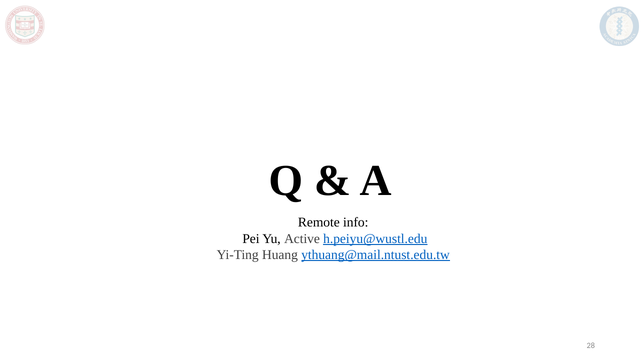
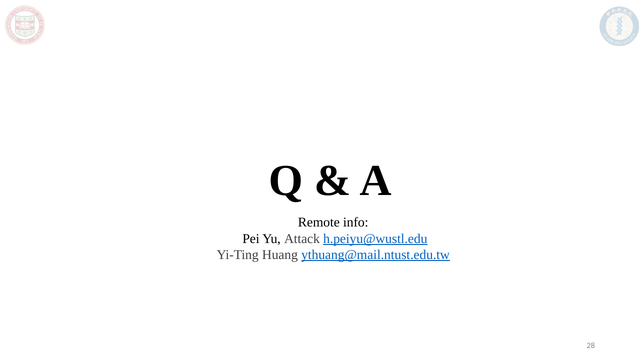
Active: Active -> Attack (302, 239)
